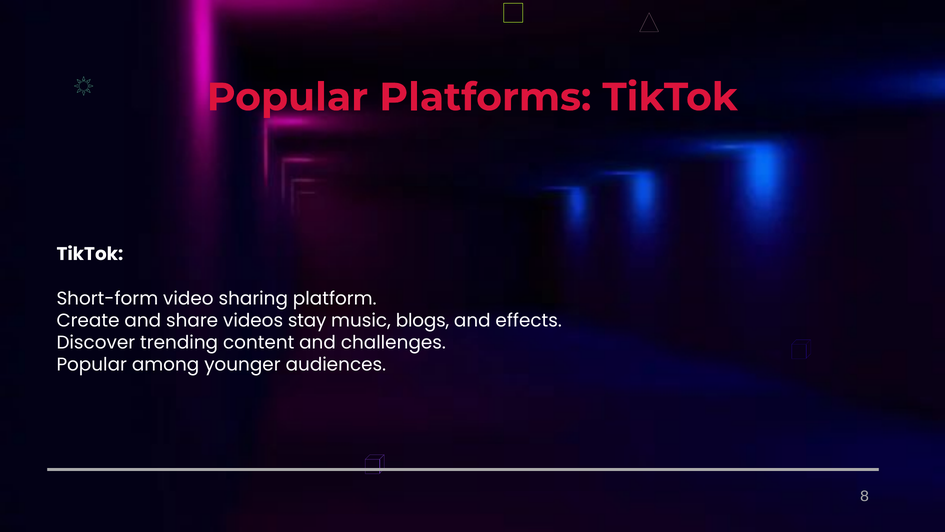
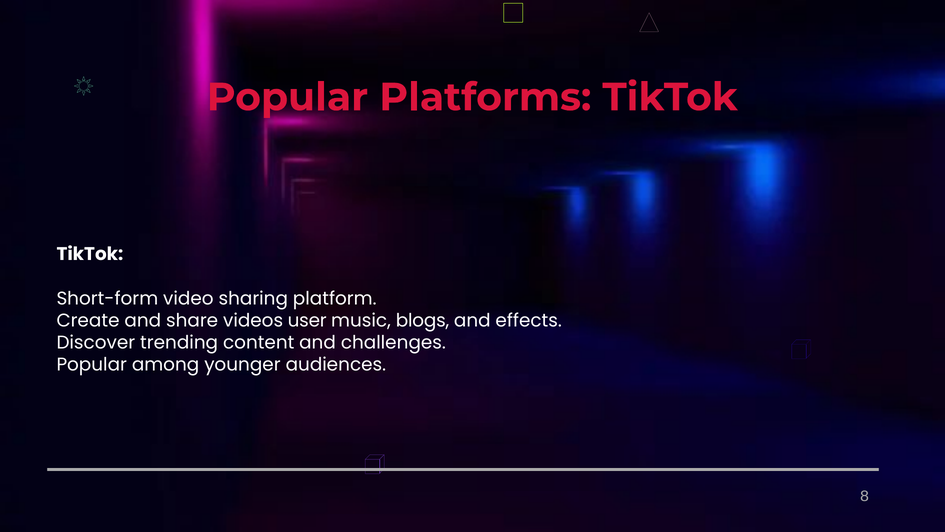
stay: stay -> user (307, 320)
